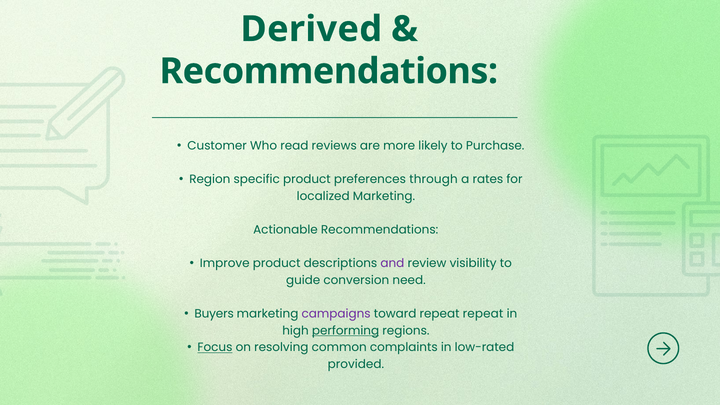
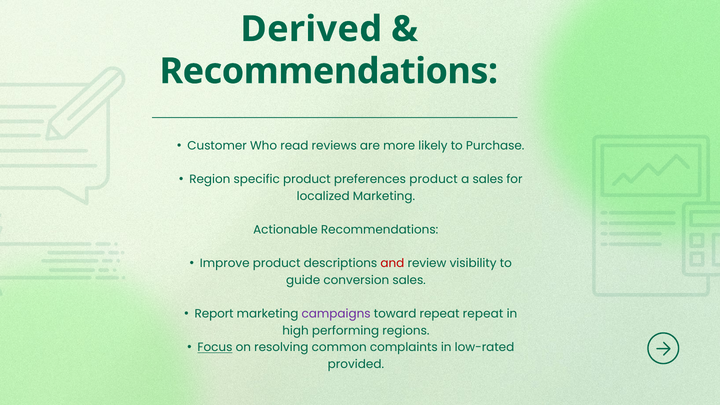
preferences through: through -> product (434, 180)
a rates: rates -> sales (488, 180)
and colour: purple -> red (392, 264)
conversion need: need -> sales (409, 280)
Buyers: Buyers -> Report (214, 314)
performing underline: present -> none (346, 331)
